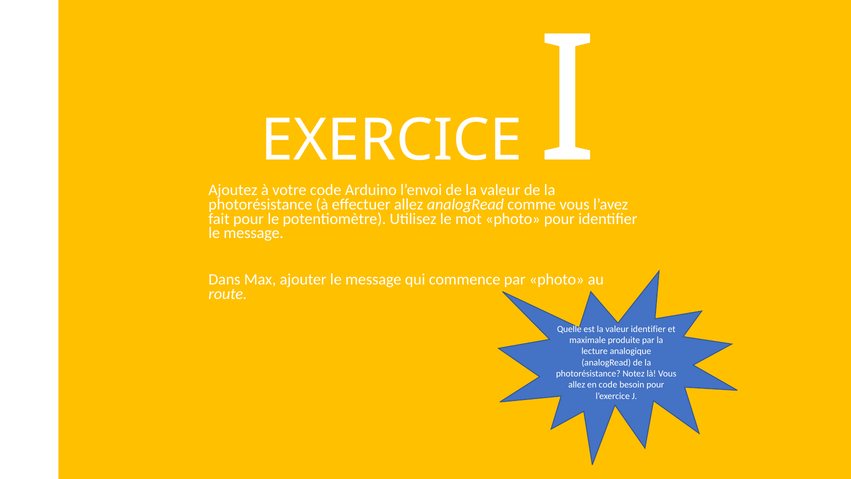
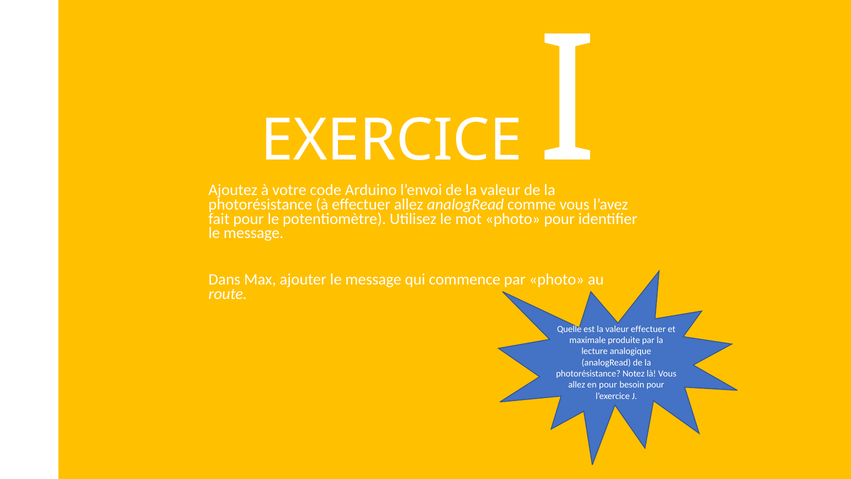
valeur identifier: identifier -> effectuer (648, 329)
en code: code -> pour (608, 385)
